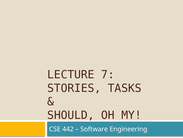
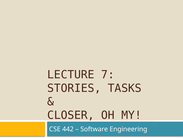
SHOULD: SHOULD -> CLOSER (71, 115)
